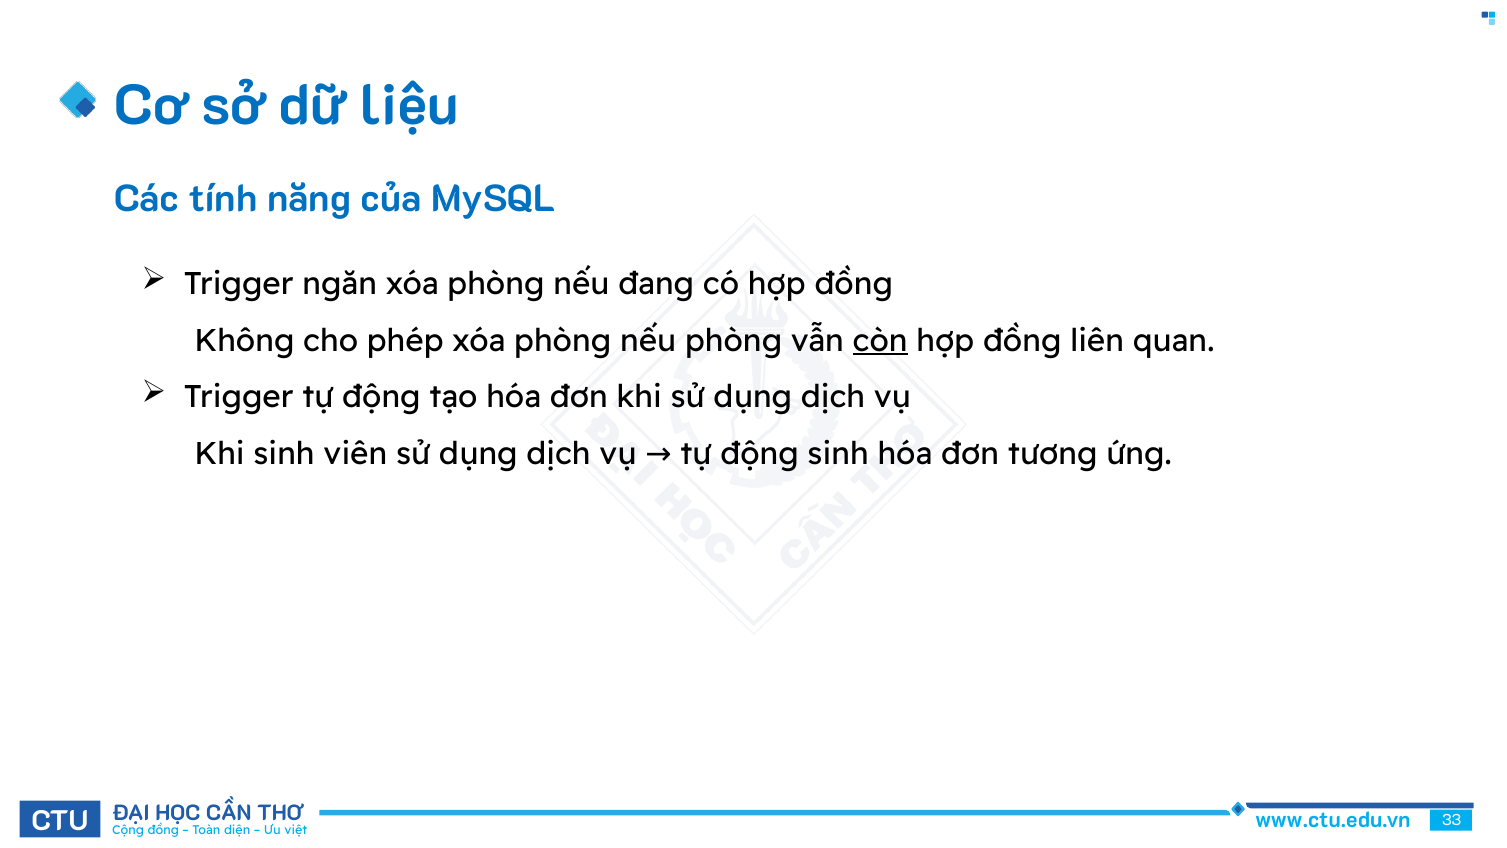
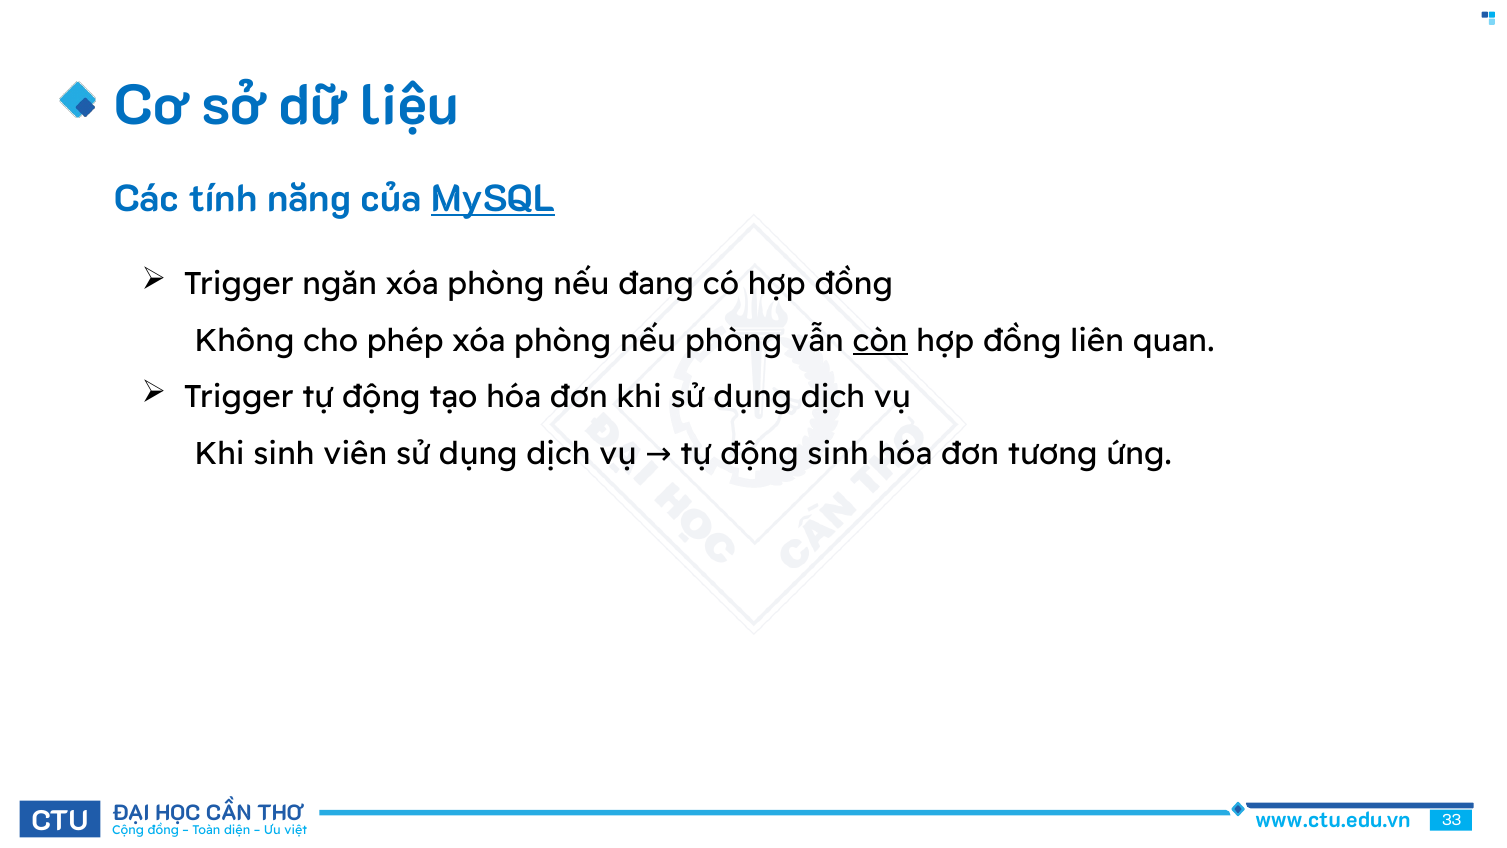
MySQL underline: none -> present (493, 199)
